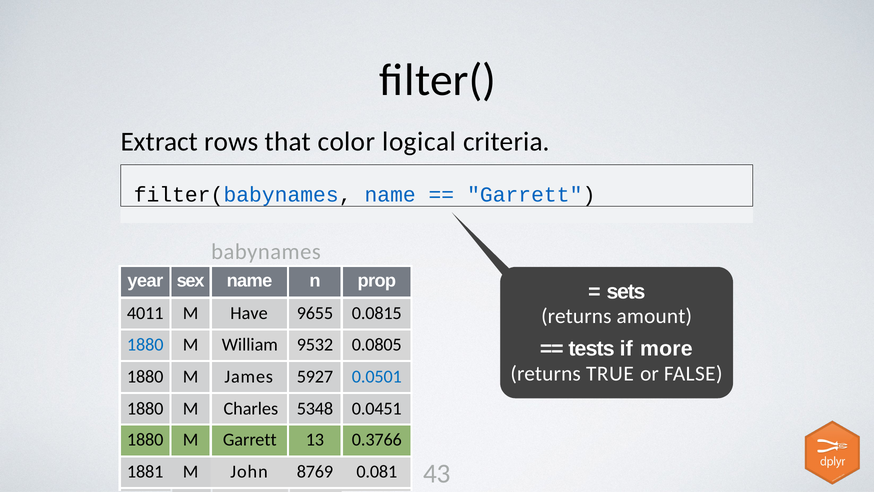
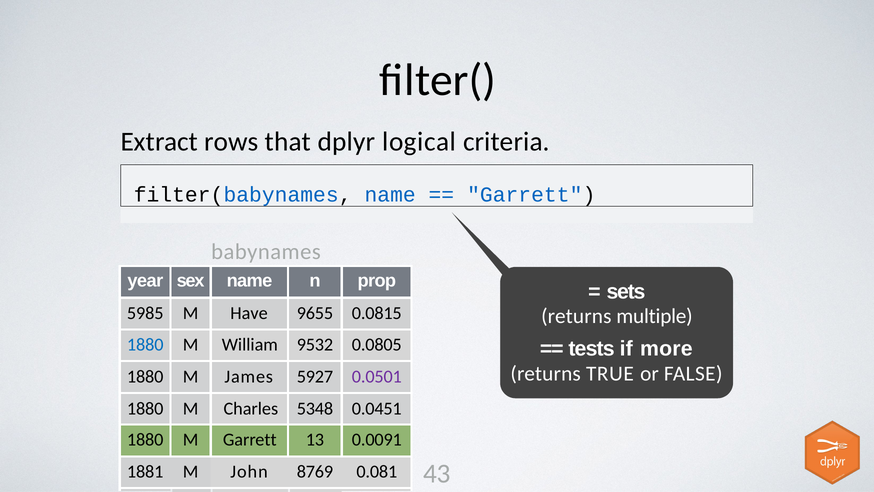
color: color -> dplyr (346, 142)
4011: 4011 -> 5985 (145, 313)
amount: amount -> multiple (655, 316)
0.0501 colour: blue -> purple (377, 376)
0.3766: 0.3766 -> 0.0091 (377, 440)
